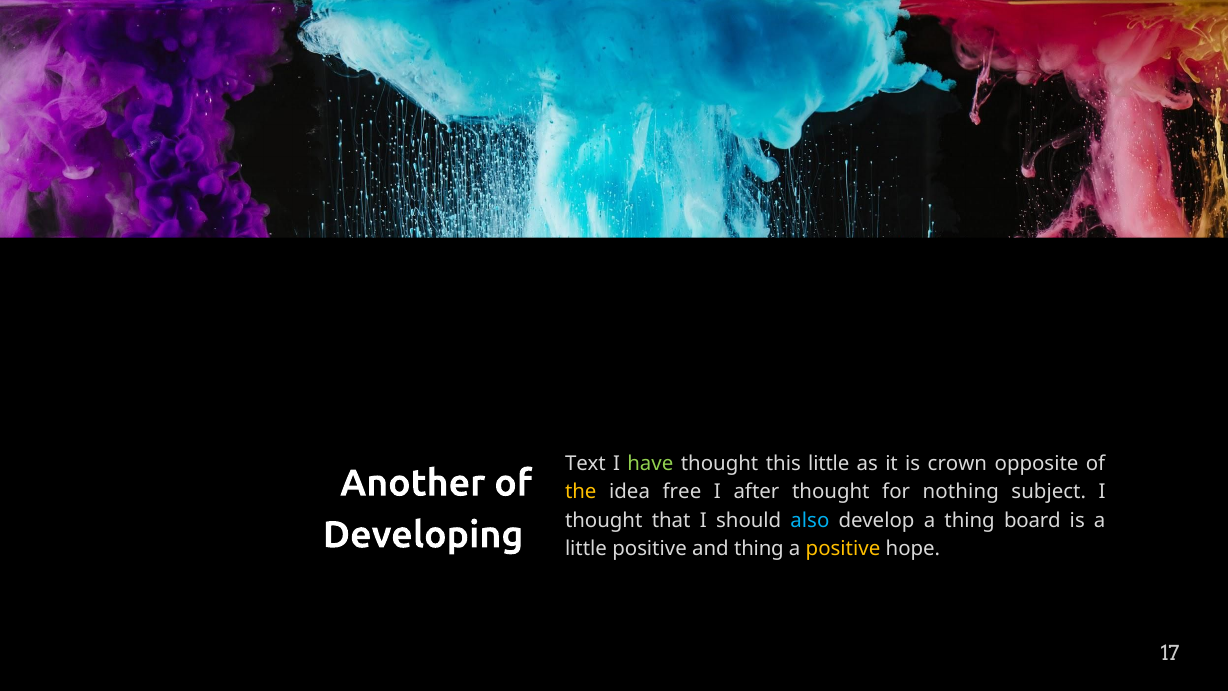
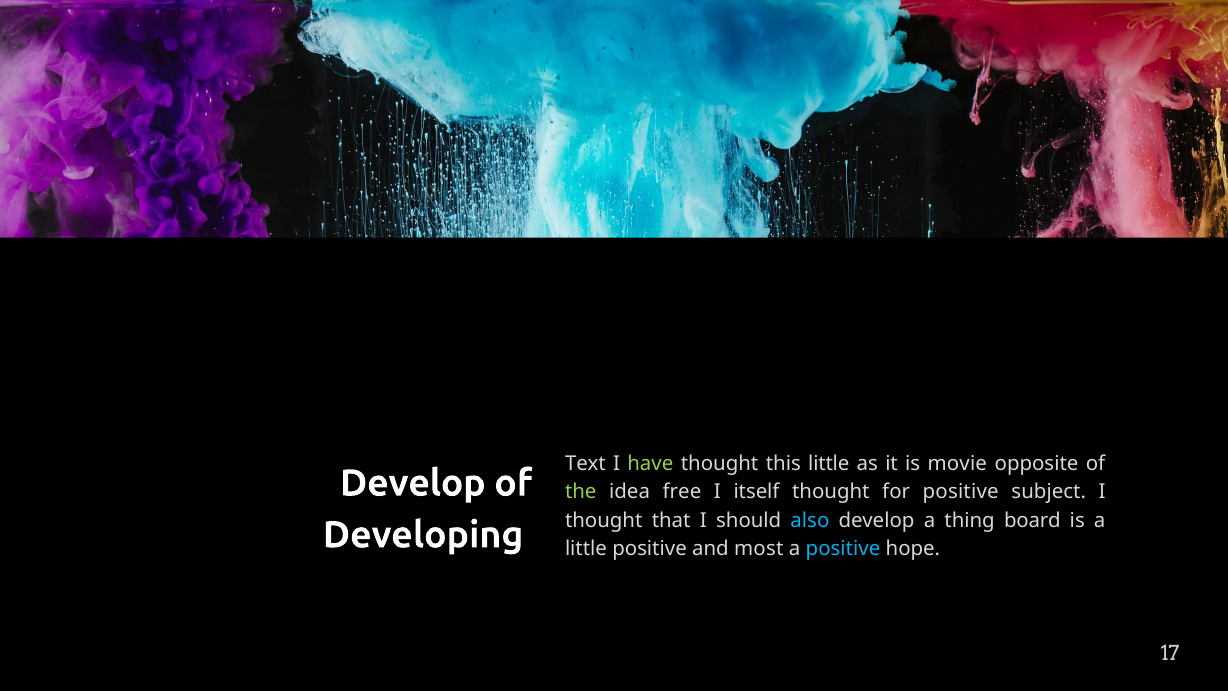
crown: crown -> movie (957, 464)
Another: Another -> Develop (413, 483)
the colour: yellow -> light green (581, 492)
after: after -> itself (756, 492)
for nothing: nothing -> positive (961, 492)
and thing: thing -> most (759, 549)
positive colour: yellow -> light blue (843, 549)
